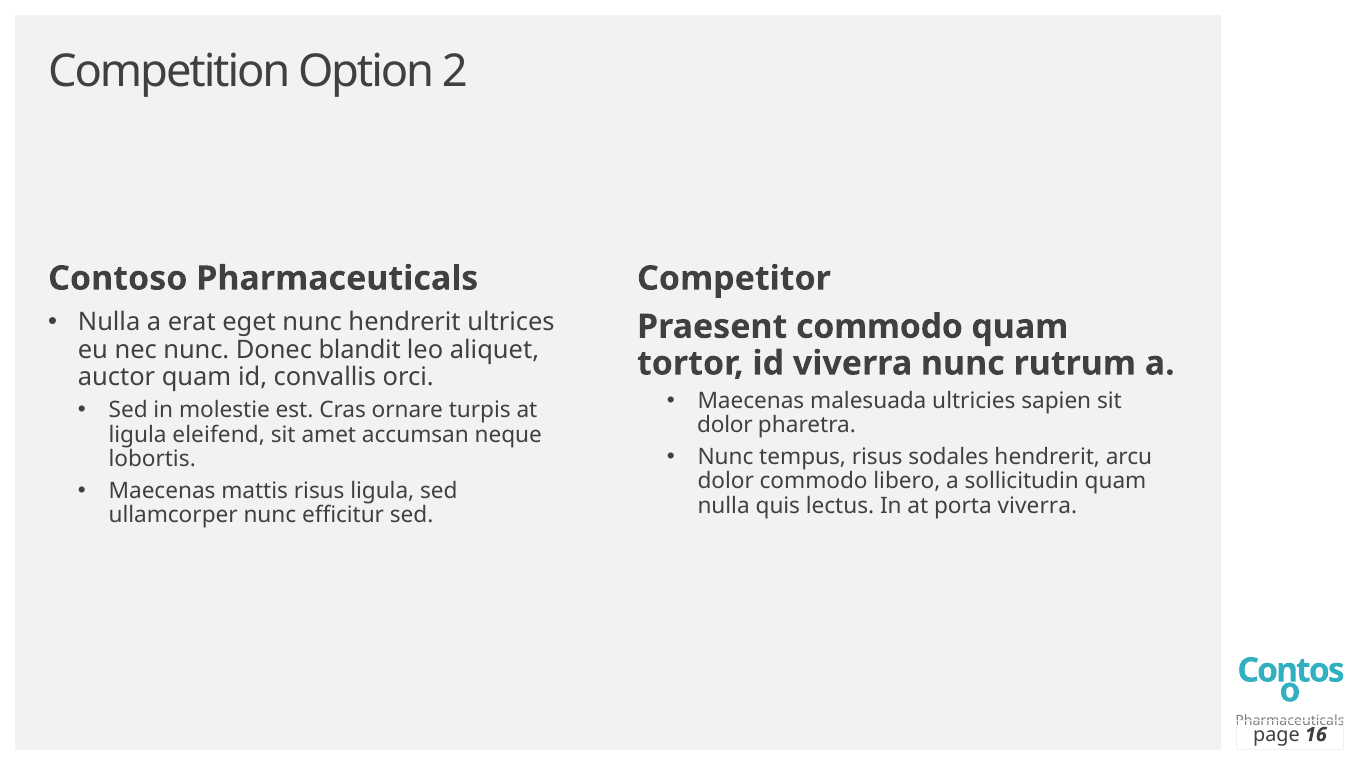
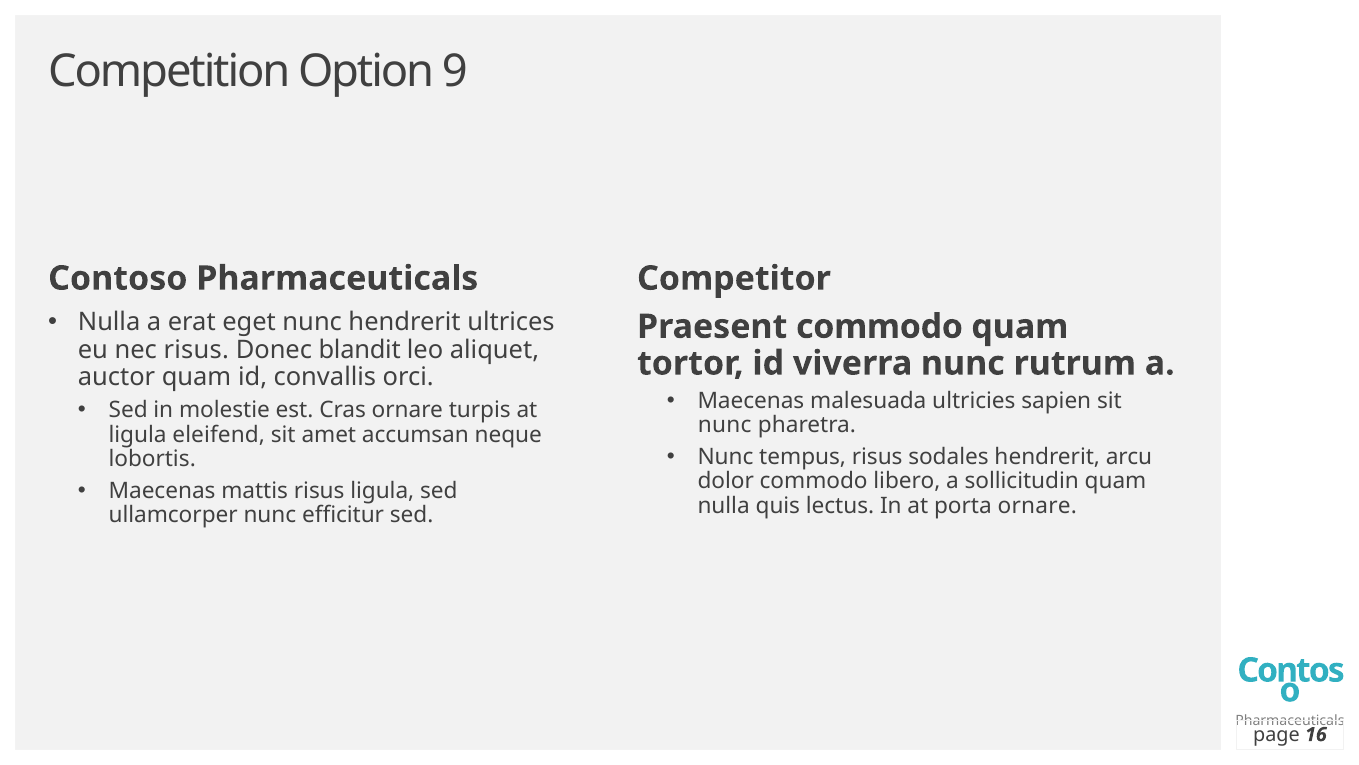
2: 2 -> 9 (455, 72)
nec nunc: nunc -> risus (196, 349)
dolor: dolor -> nunc (725, 425)
porta viverra: viverra -> ornare (1037, 506)
